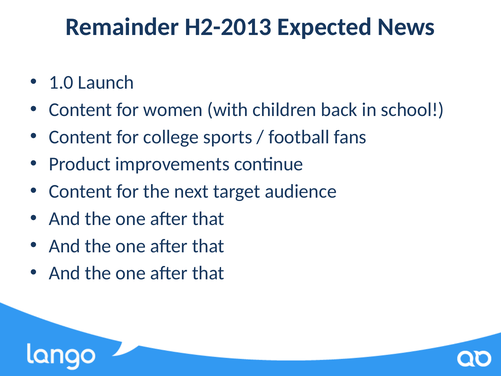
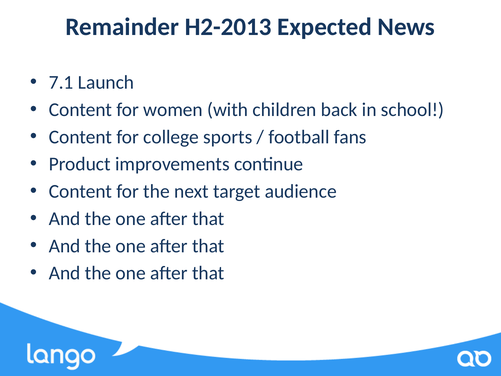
1.0: 1.0 -> 7.1 (61, 82)
